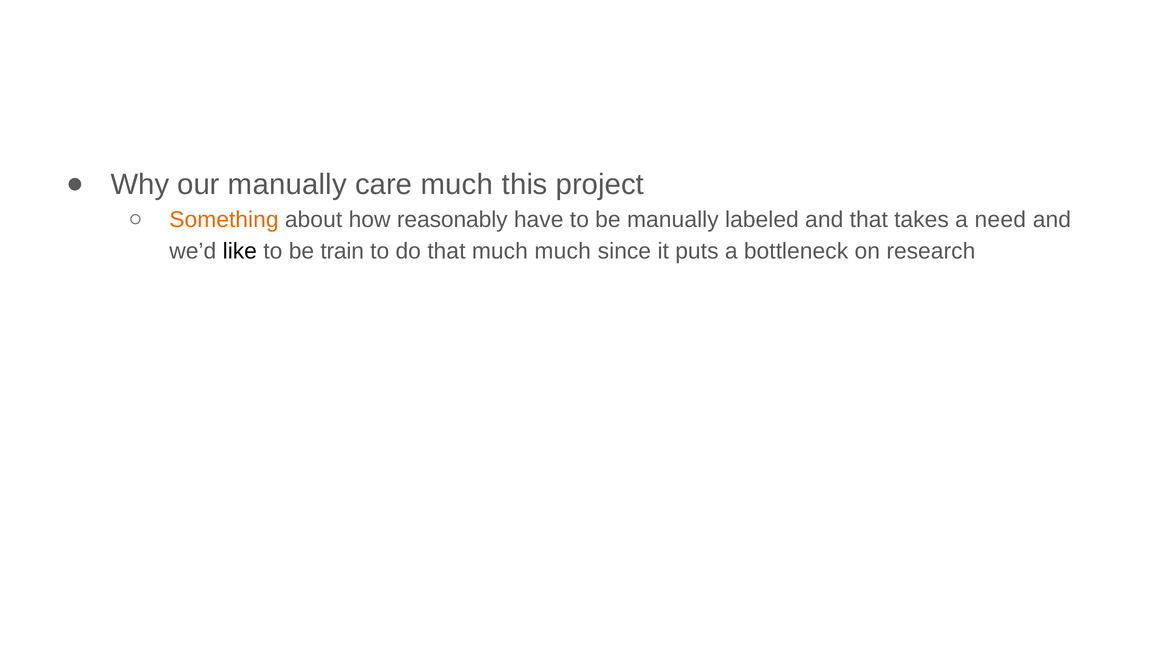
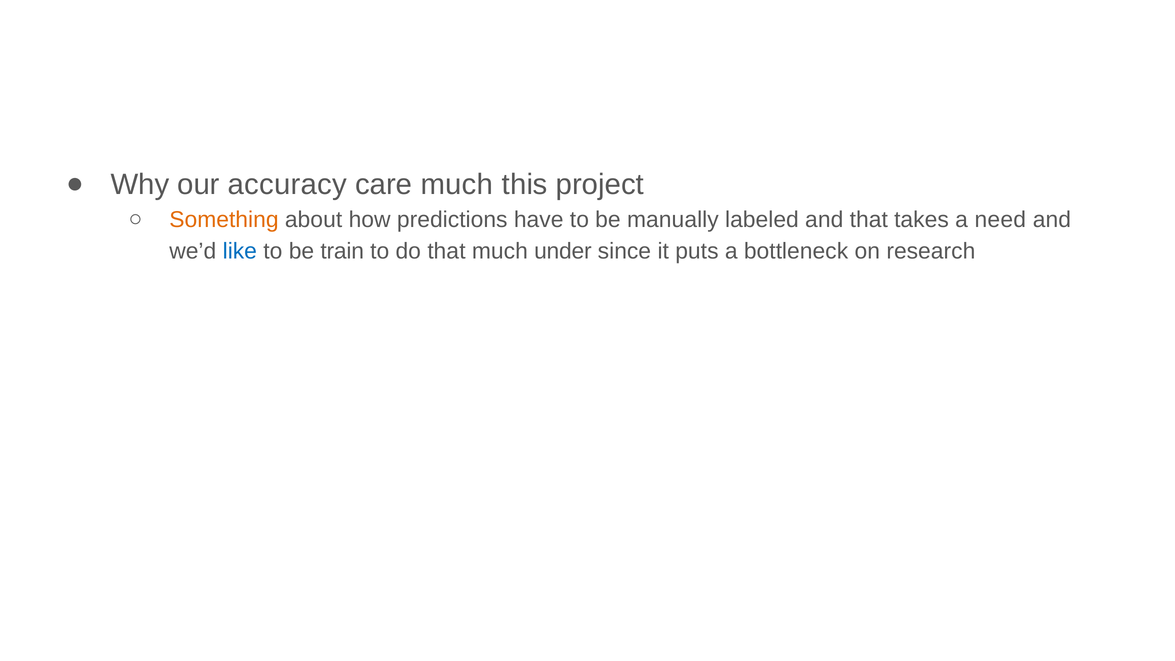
our manually: manually -> accuracy (287, 185)
reasonably: reasonably -> predictions (452, 220)
like colour: black -> blue (240, 251)
much much: much -> under (563, 251)
